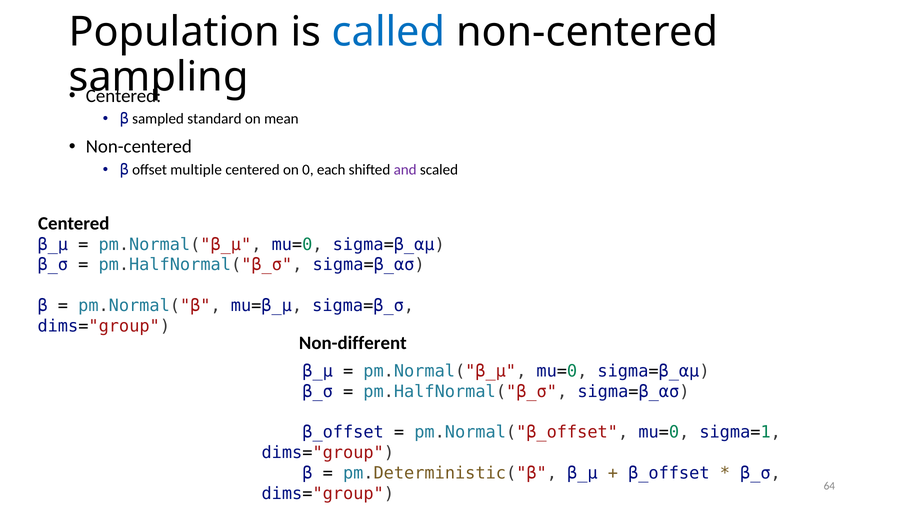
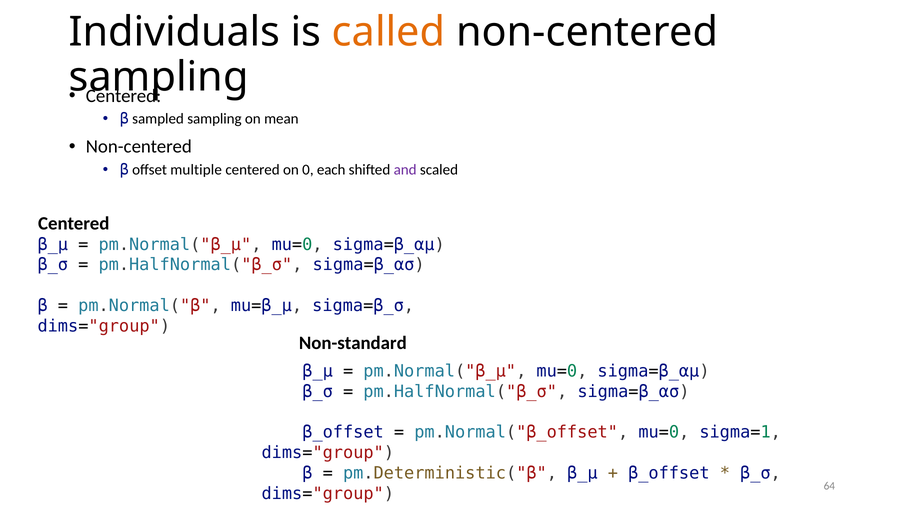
Population: Population -> Individuals (174, 32)
called colour: blue -> orange (389, 32)
sampled standard: standard -> sampling (214, 119)
Non-different: Non-different -> Non-standard (353, 343)
